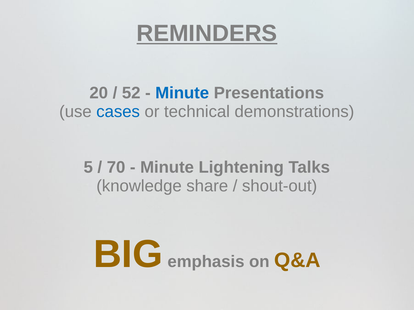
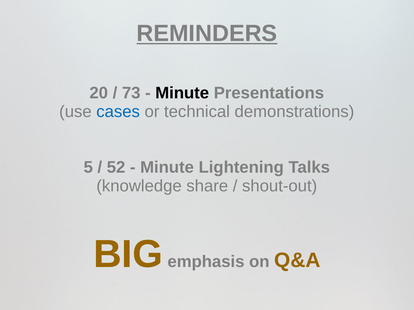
52: 52 -> 73 (131, 93)
Minute colour: blue -> black (182, 93)
70: 70 -> 52 (116, 168)
